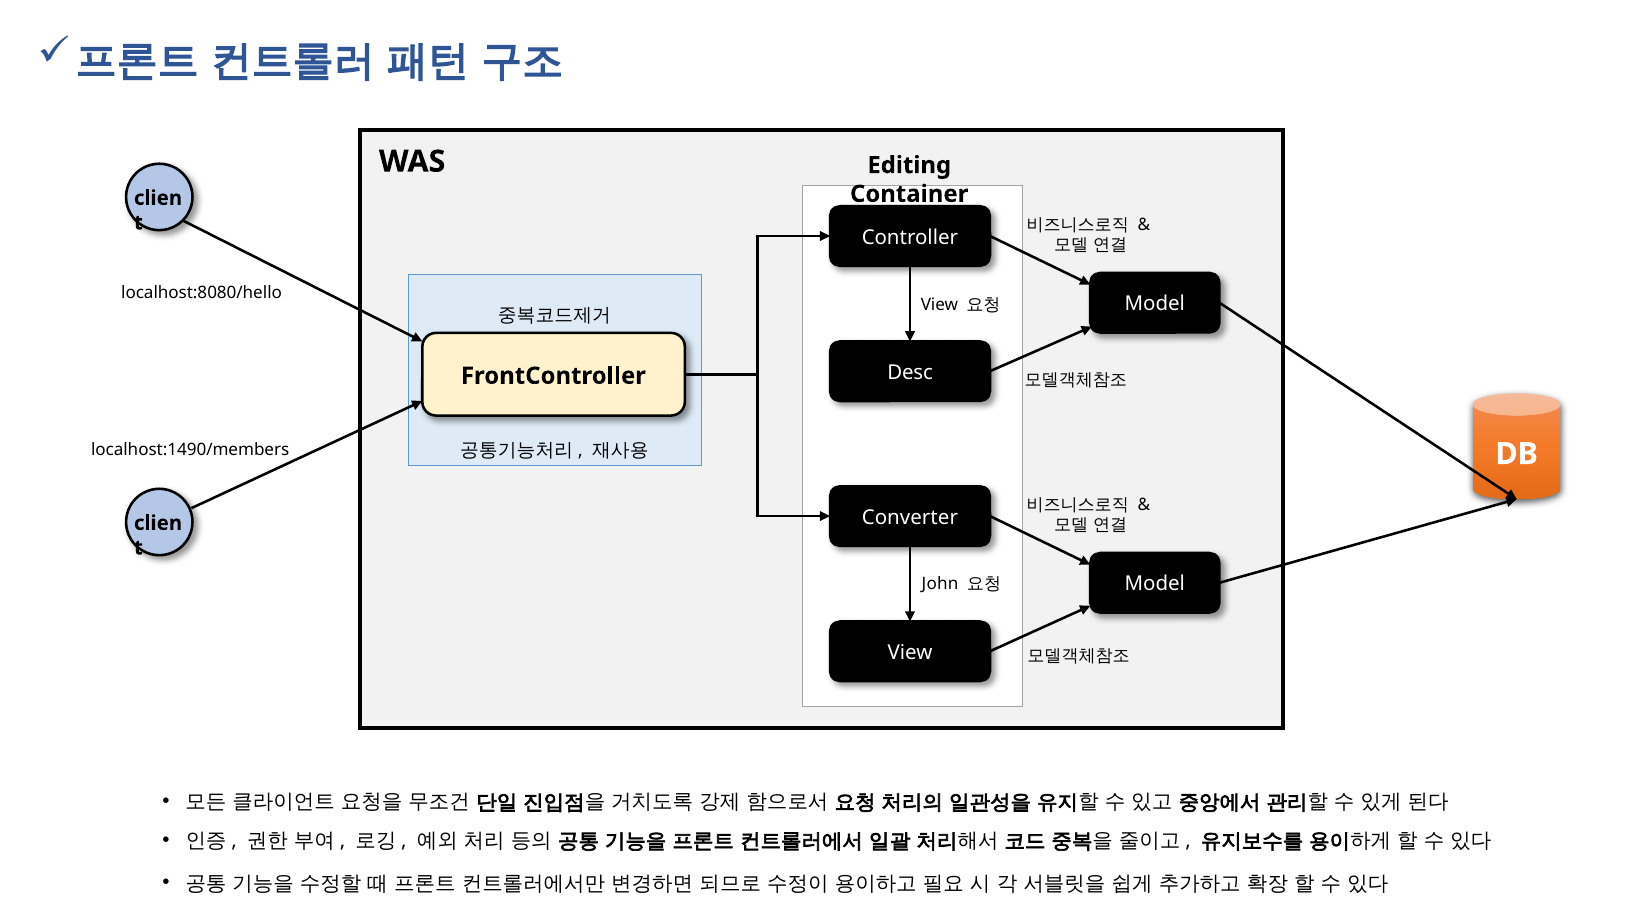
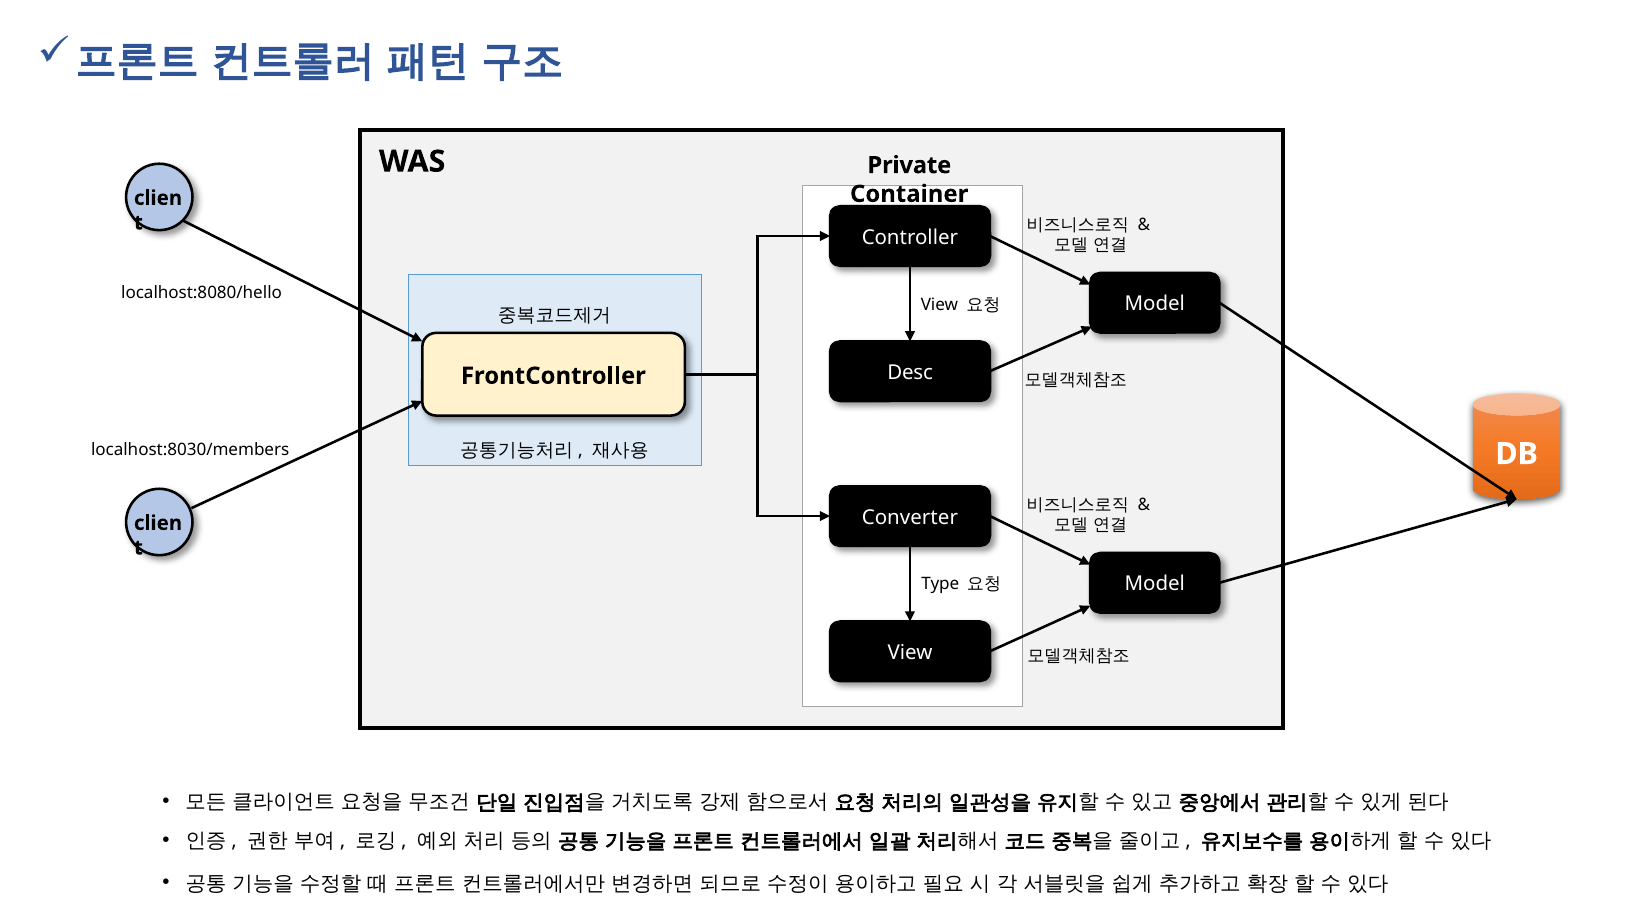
Editing: Editing -> Private (909, 165)
localhost:1490/members: localhost:1490/members -> localhost:8030/members (190, 451)
John: John -> Type (940, 584)
